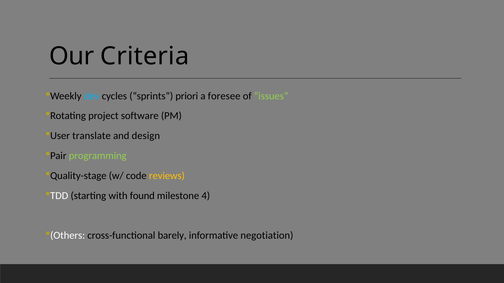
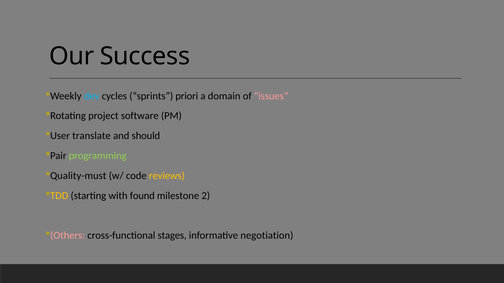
Criteria: Criteria -> Success (145, 56)
foresee: foresee -> domain (224, 96)
issues colour: light green -> pink (271, 96)
design: design -> should (146, 136)
Quality-stage: Quality-stage -> Quality-must (78, 176)
TDD colour: white -> yellow (59, 196)
4: 4 -> 2 (206, 196)
Others colour: white -> pink (68, 236)
barely: barely -> stages (172, 236)
